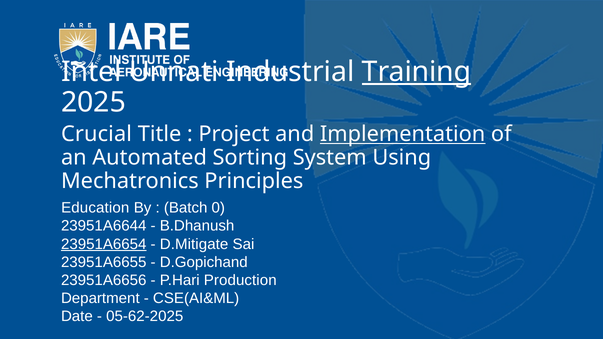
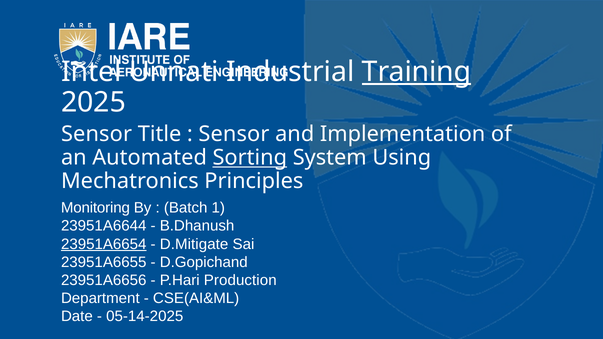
Crucial: Crucial -> Sensor (97, 134)
Project: Project -> Sensor (234, 134)
Implementation underline: present -> none (403, 134)
Sorting underline: none -> present (250, 158)
Education: Education -> Monitoring (95, 208)
0: 0 -> 1 (218, 208)
05-62-2025: 05-62-2025 -> 05-14-2025 (145, 317)
